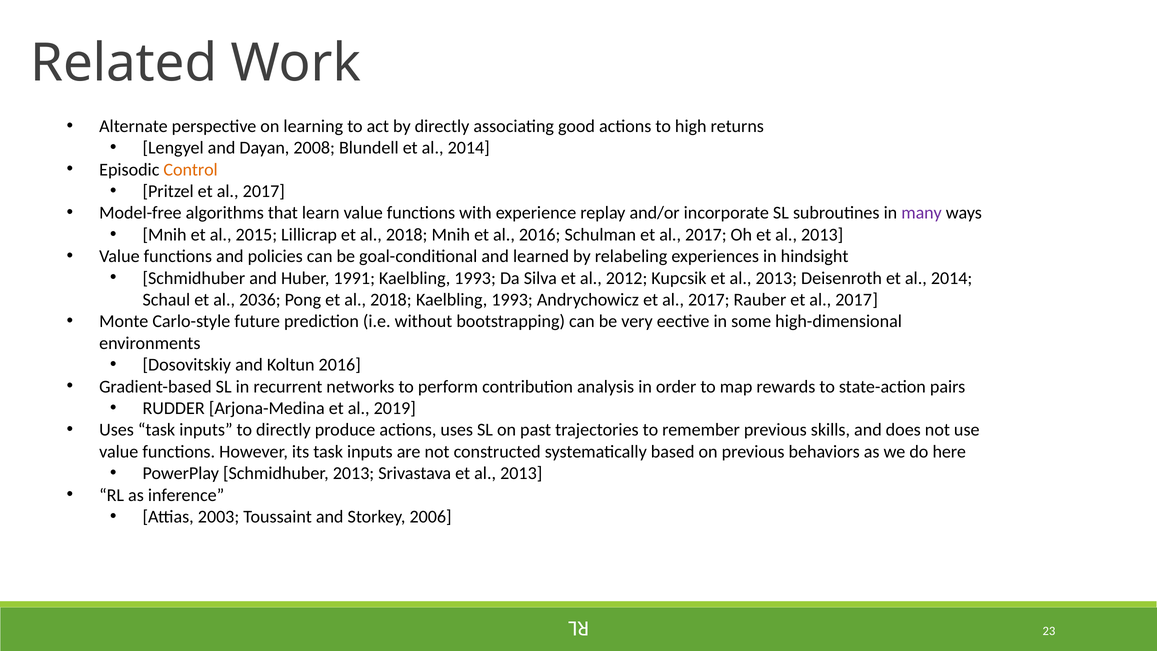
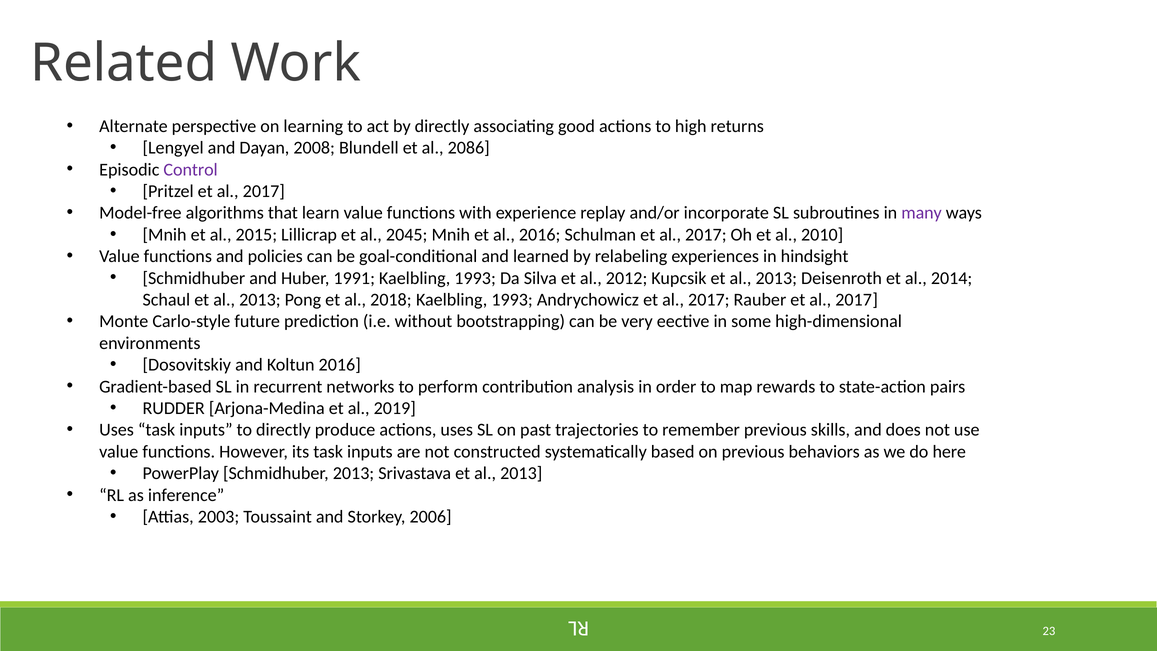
Blundell et al 2014: 2014 -> 2086 (469, 148)
Control colour: orange -> purple (191, 169)
Lillicrap et al 2018: 2018 -> 2045 (407, 235)
Oh et al 2013: 2013 -> 2010 (822, 235)
Schaul et al 2036: 2036 -> 2013 (260, 300)
